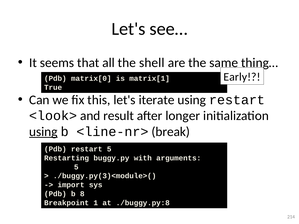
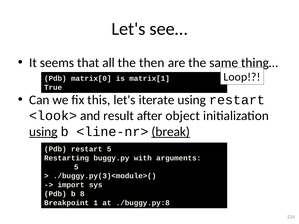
shell: shell -> then (152, 63)
Early: Early -> Loop (242, 77)
longer: longer -> object (183, 116)
break underline: none -> present (171, 132)
